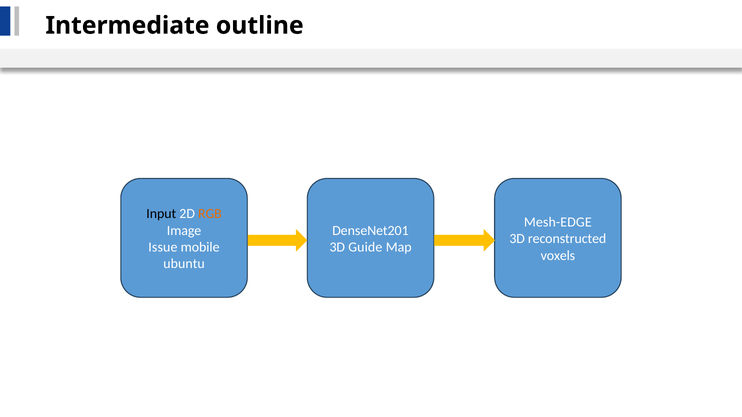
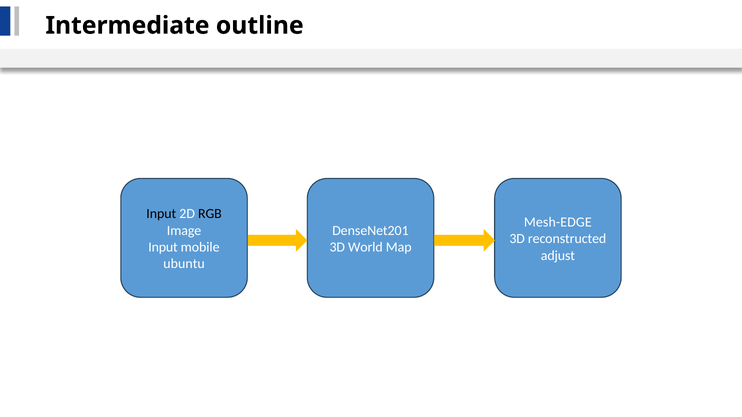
RGB colour: orange -> black (210, 214)
Issue: Issue -> Input (163, 247)
Guide: Guide -> World (365, 247)
voxels: voxels -> adjust (558, 256)
